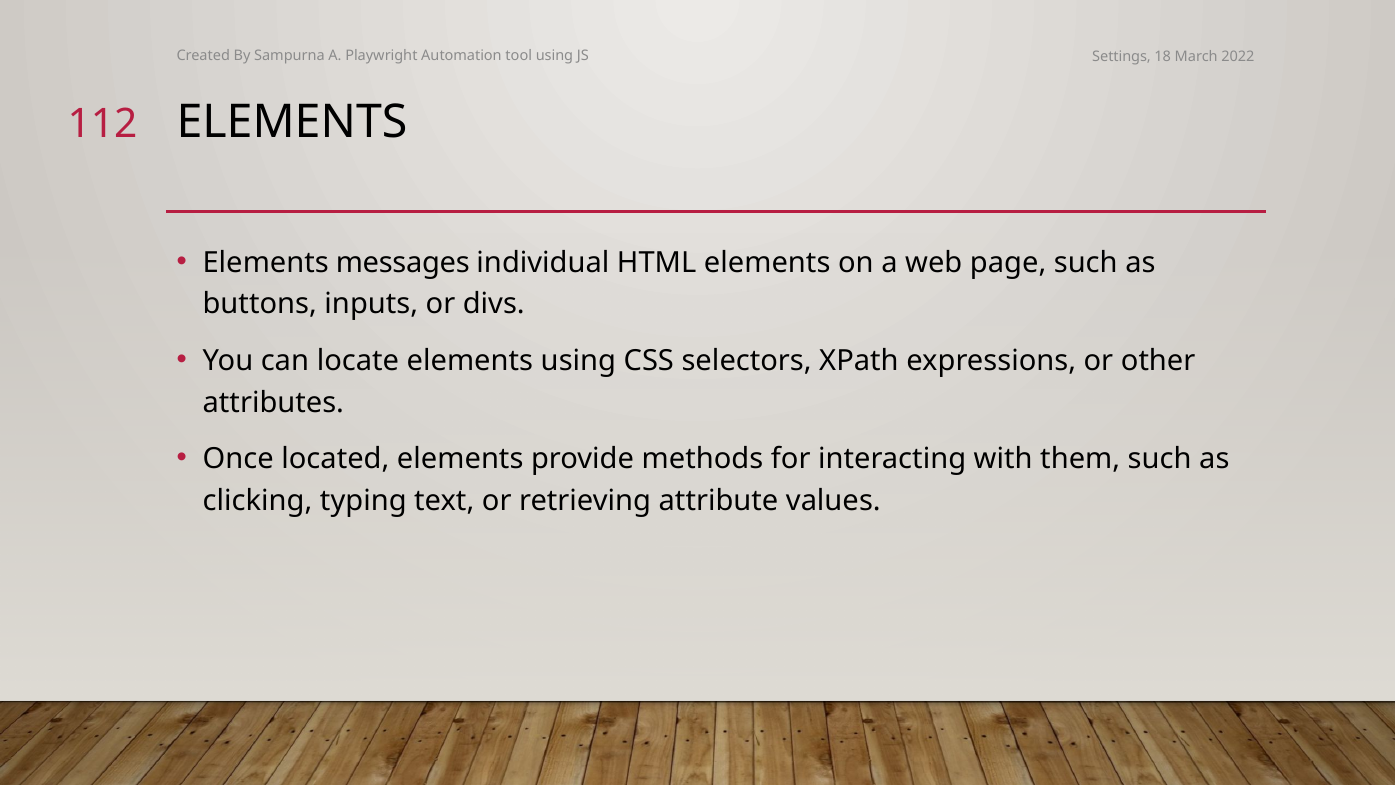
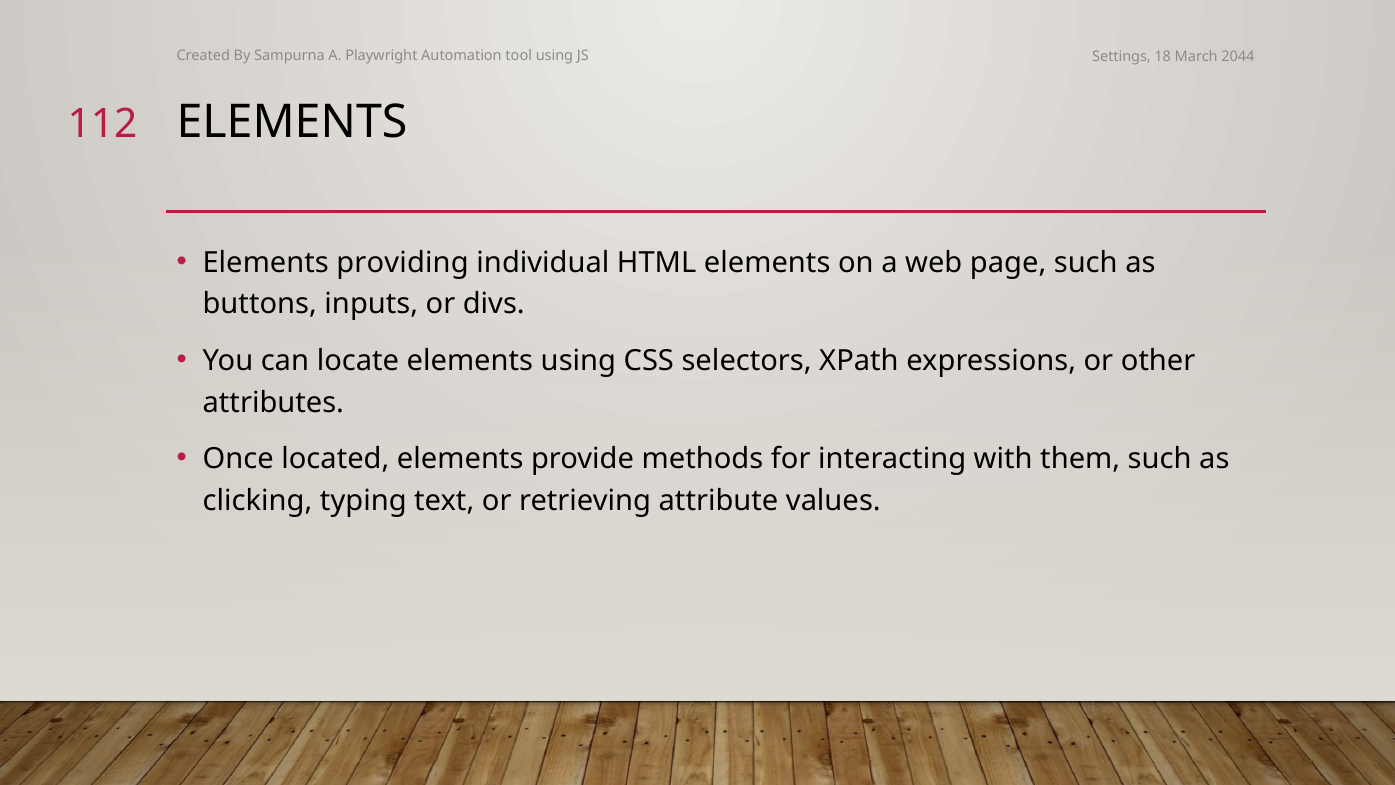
2022: 2022 -> 2044 (1238, 56)
messages: messages -> providing (403, 262)
